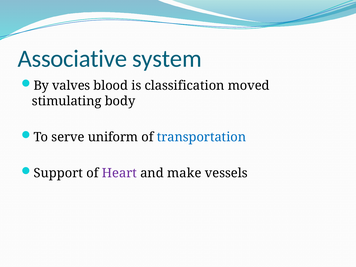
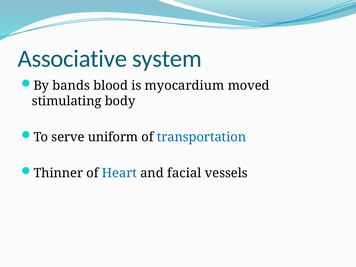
valves: valves -> bands (71, 86)
classification: classification -> myocardium (185, 86)
Support: Support -> Thinner (58, 173)
Heart colour: purple -> blue (119, 173)
make: make -> facial (184, 173)
